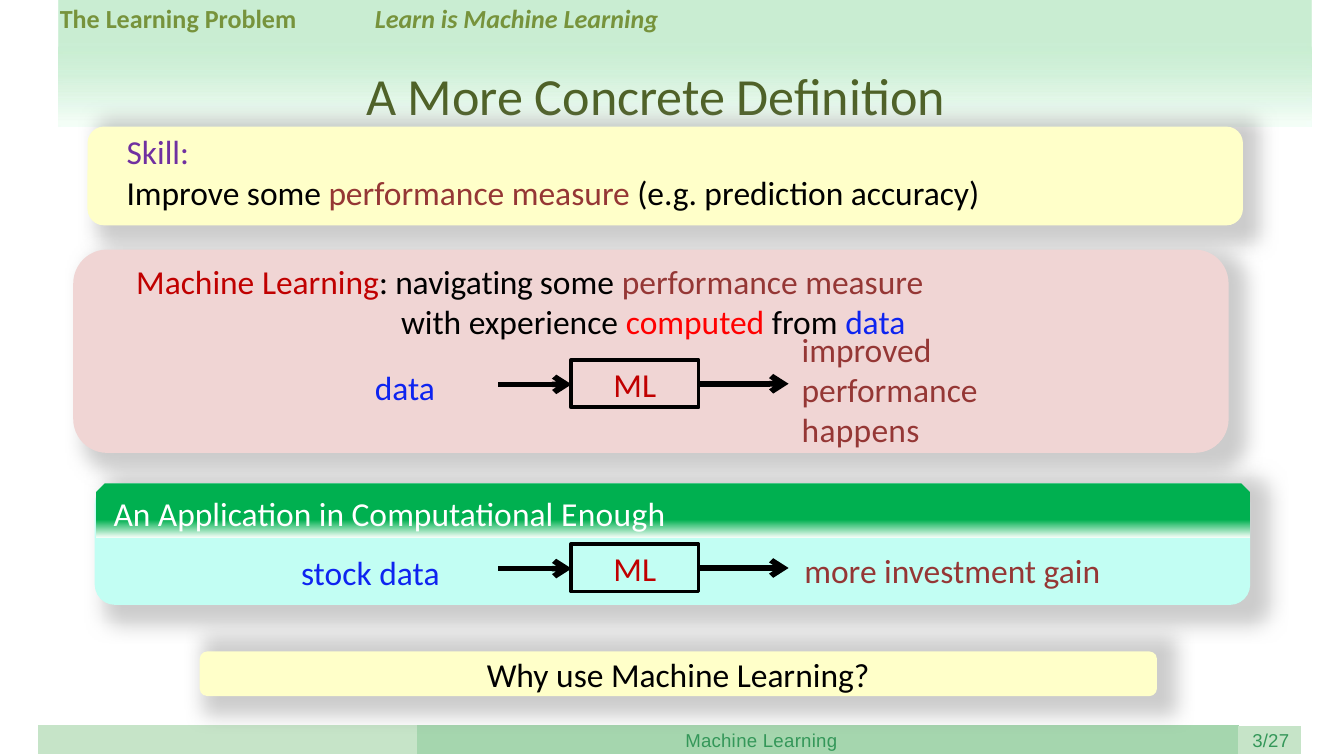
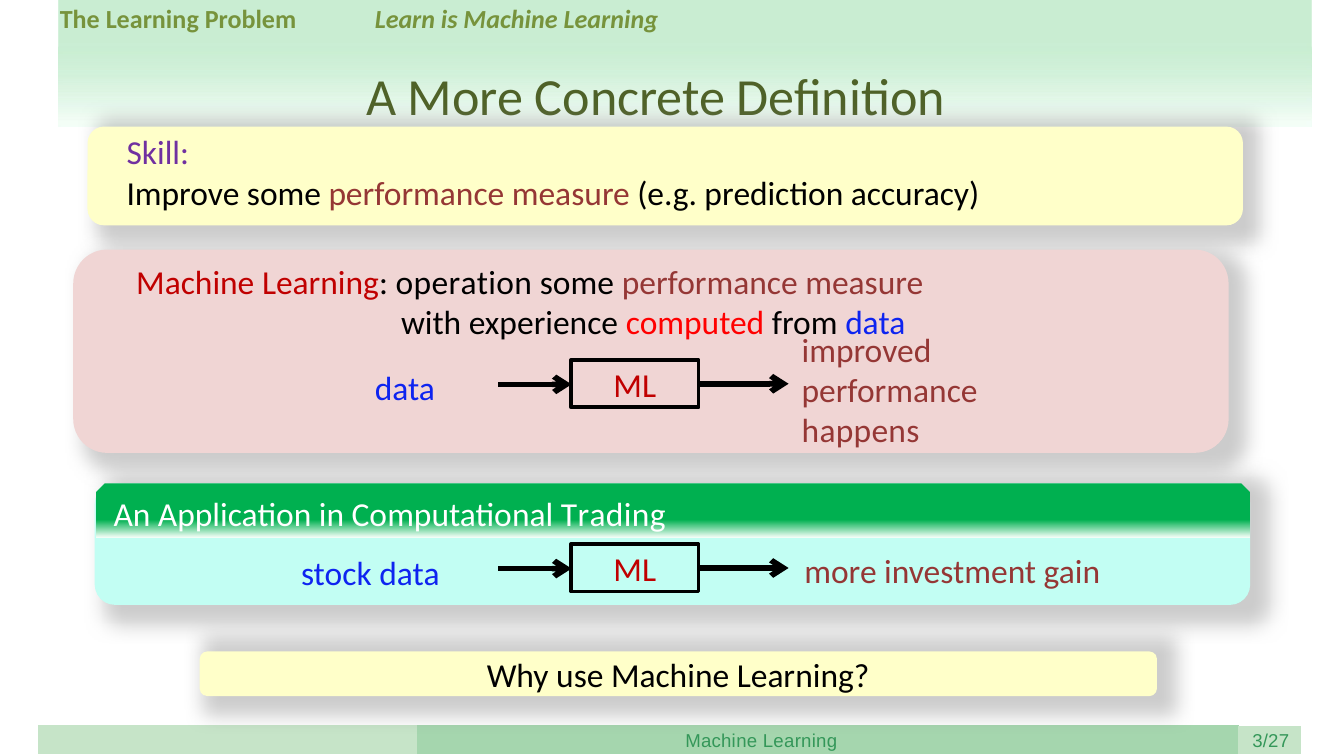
navigating: navigating -> operation (464, 283)
Enough: Enough -> Trading (613, 515)
